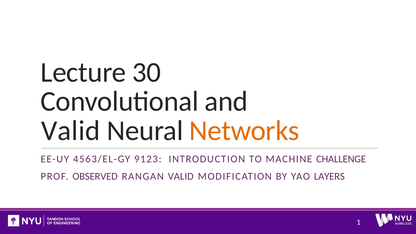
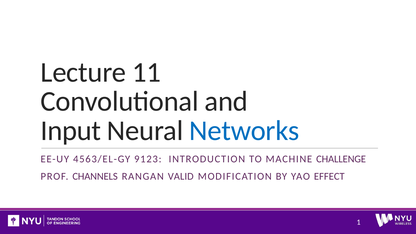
30: 30 -> 11 (146, 72)
Valid: Valid -> Input (71, 131)
Networks colour: orange -> blue (244, 131)
OBSERVED: OBSERVED -> CHANNELS (95, 176)
LAYERS: LAYERS -> EFFECT (329, 176)
